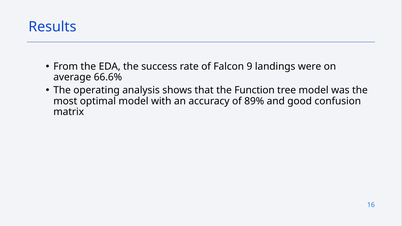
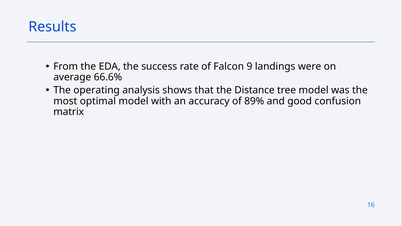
Function: Function -> Distance (255, 90)
